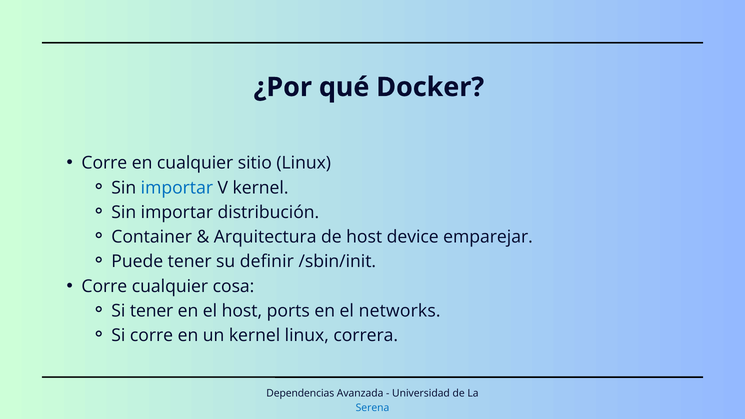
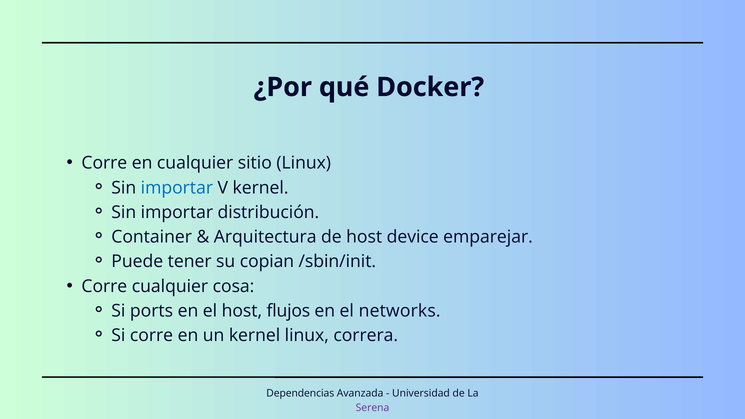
definir: definir -> copian (267, 262)
Si tener: tener -> ports (152, 311)
ports: ports -> flujos (288, 311)
Serena colour: blue -> purple (372, 408)
